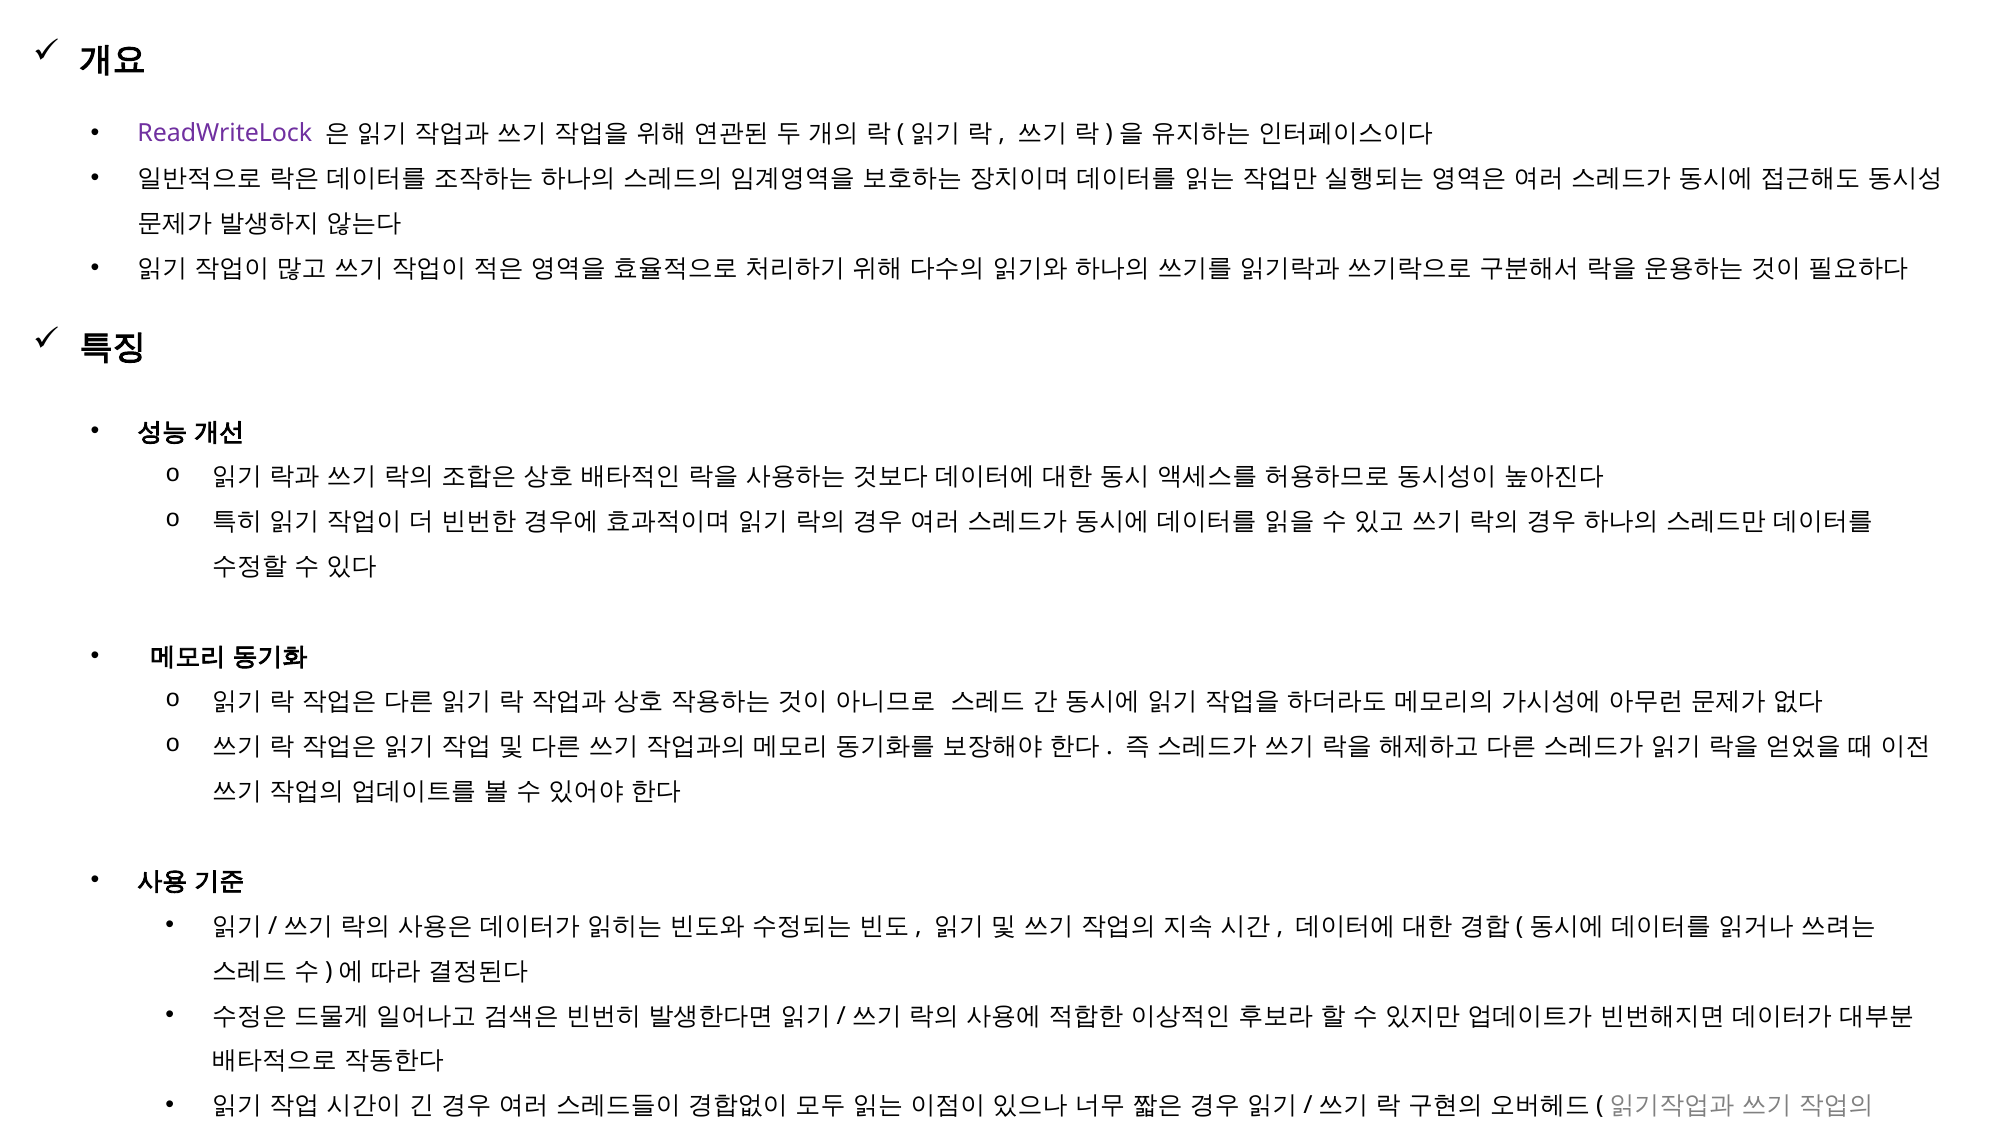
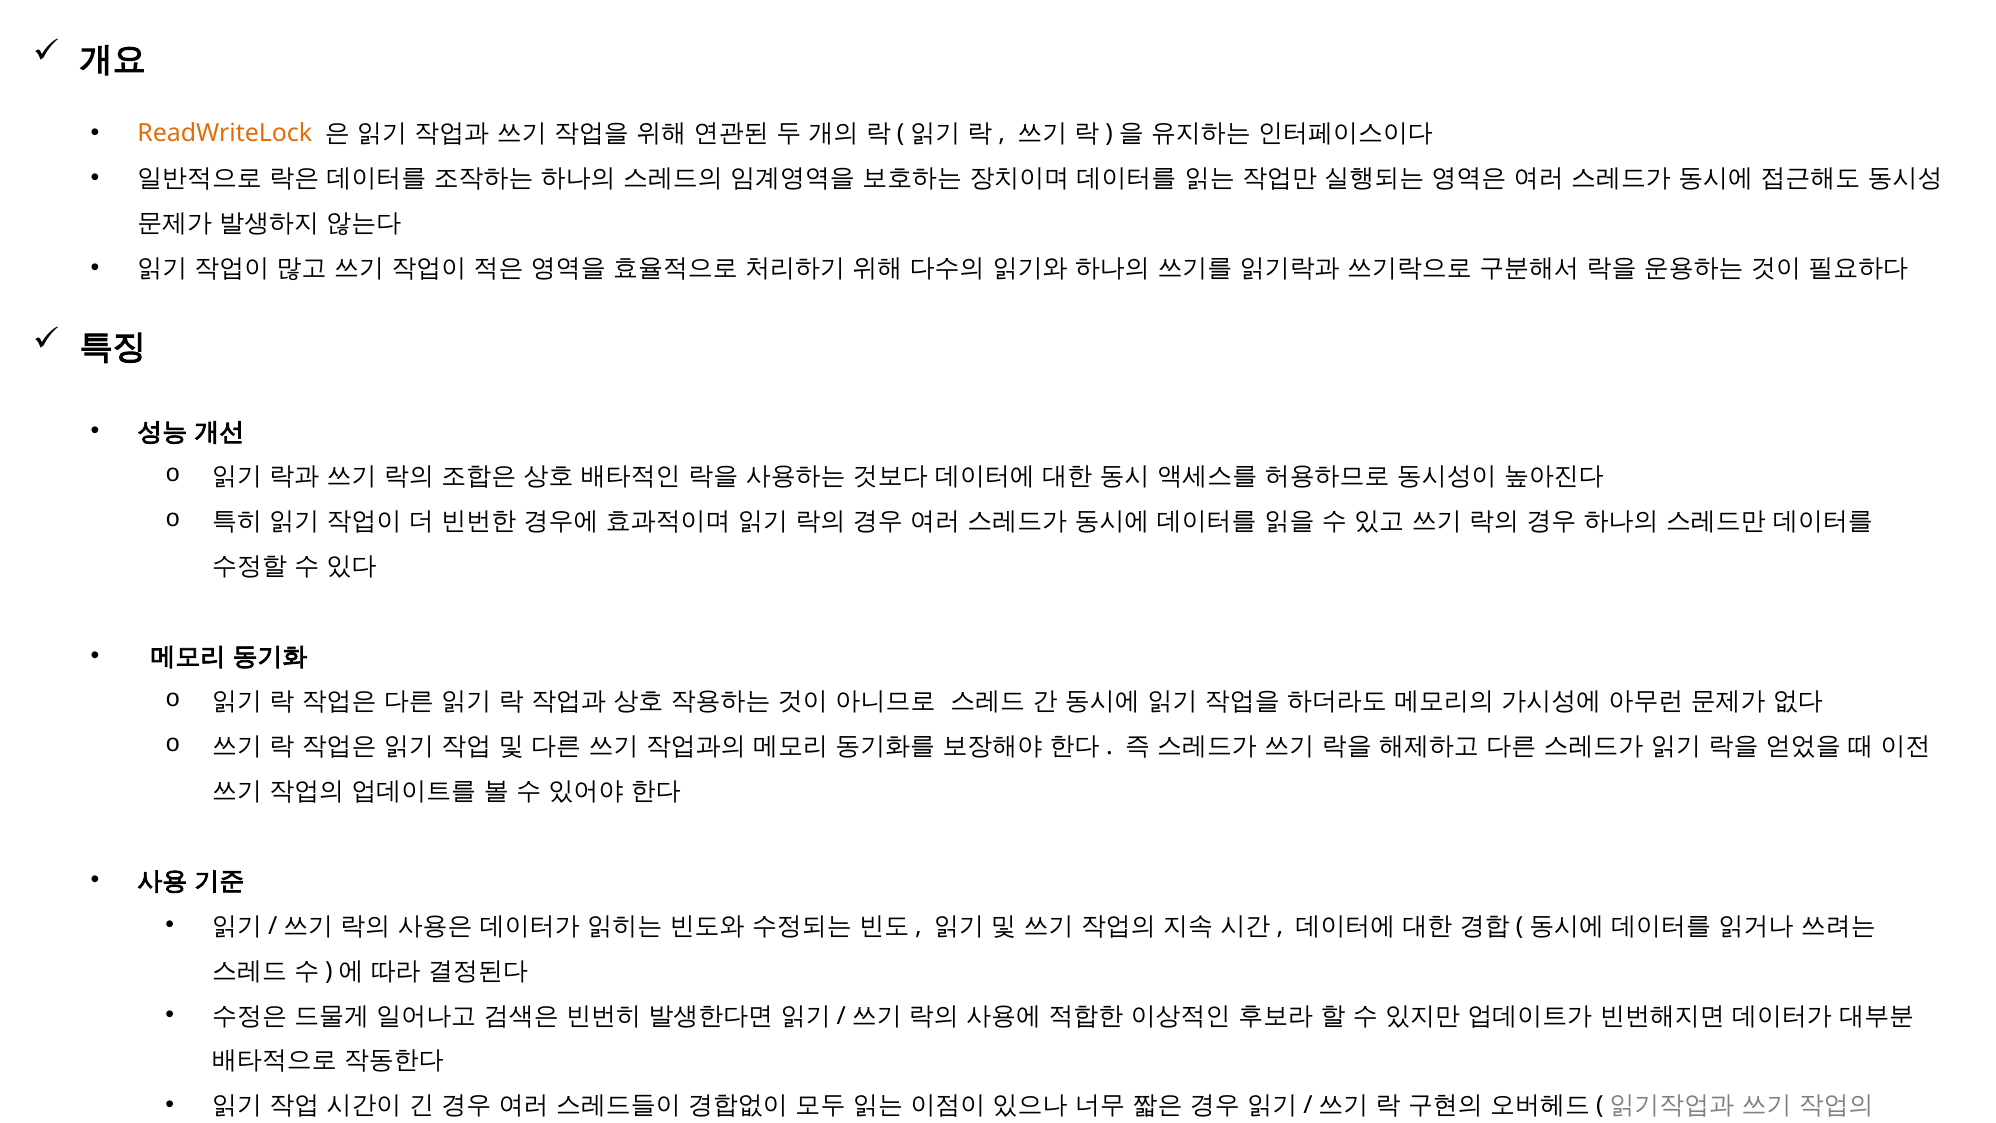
ReadWriteLock colour: purple -> orange (225, 133)
